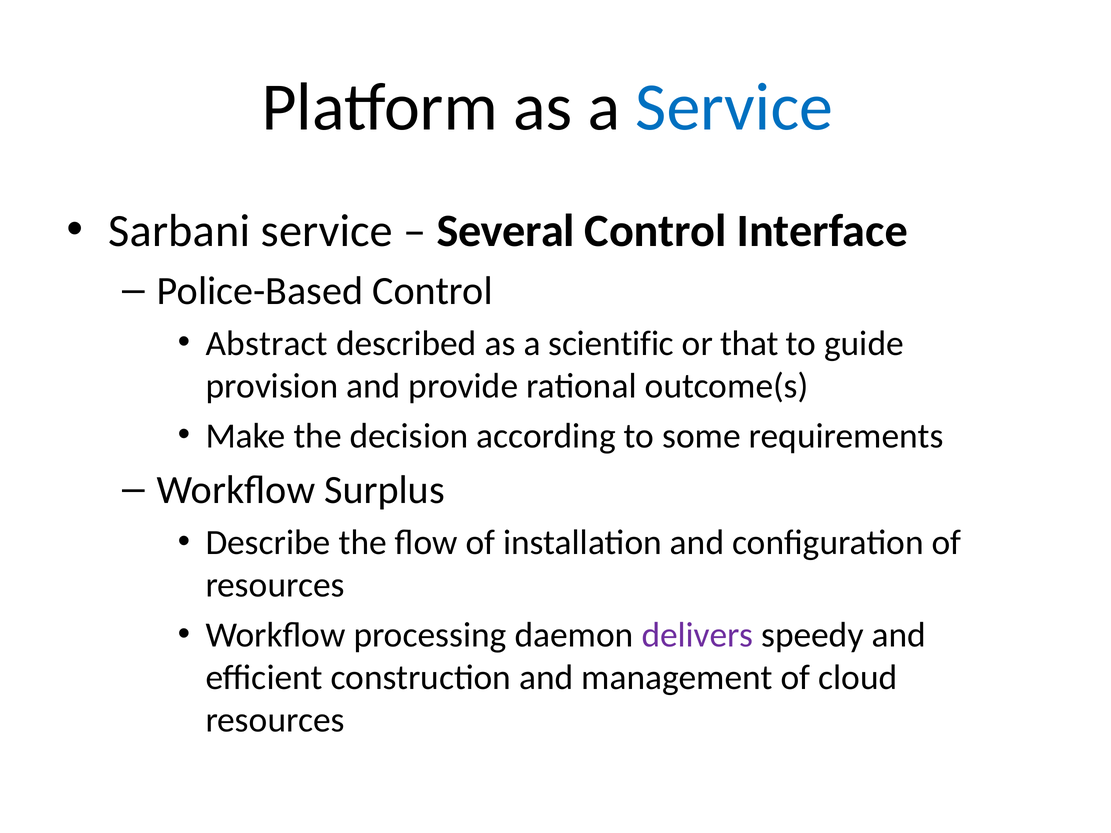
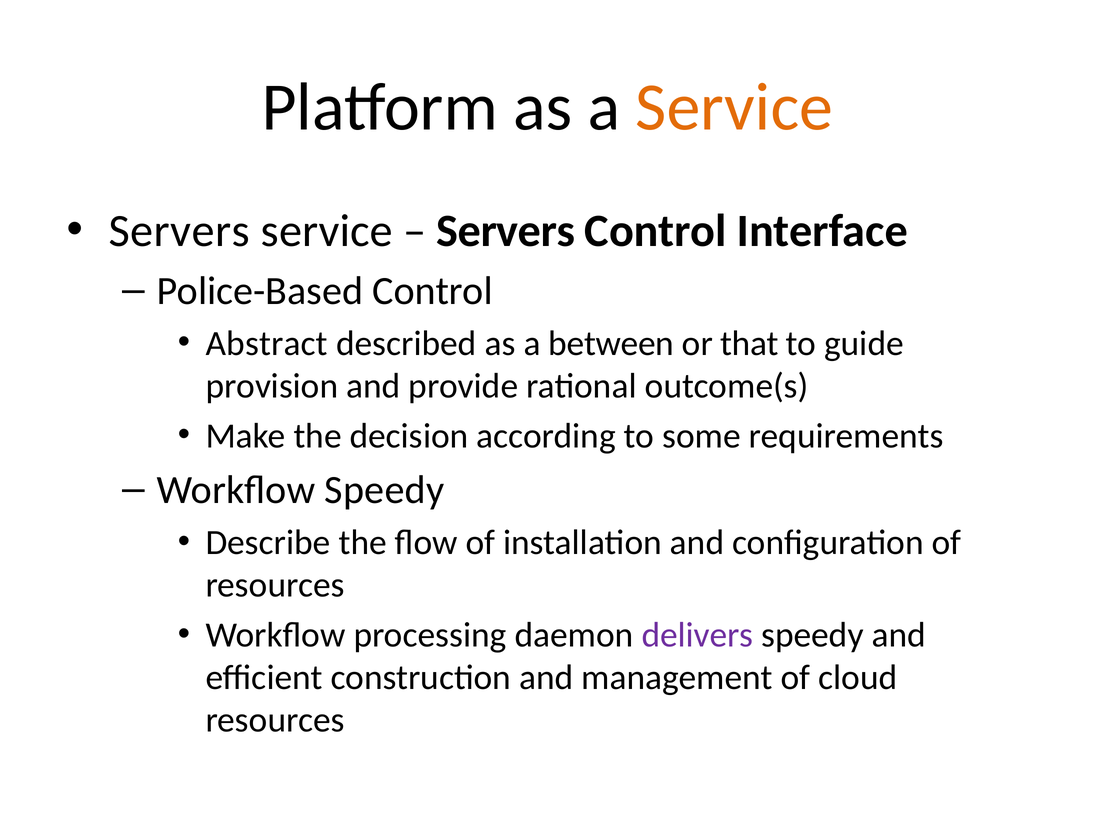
Service colour: blue -> orange (734, 108)
Sarbani: Sarbani -> Servers (179, 231)
Several: Several -> Servers (506, 231)
scientific: scientific -> between (611, 343)
Workflow Surplus: Surplus -> Speedy (384, 490)
